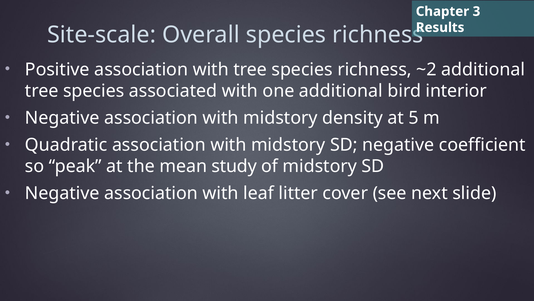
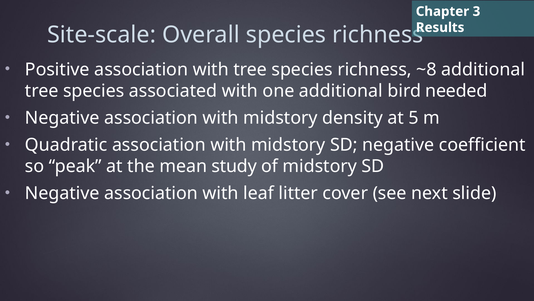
~2: ~2 -> ~8 (426, 69)
interior: interior -> needed (456, 91)
